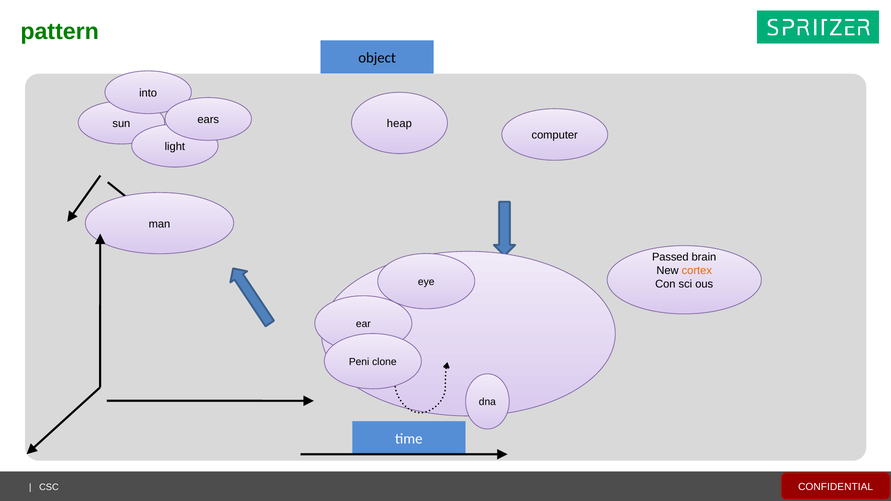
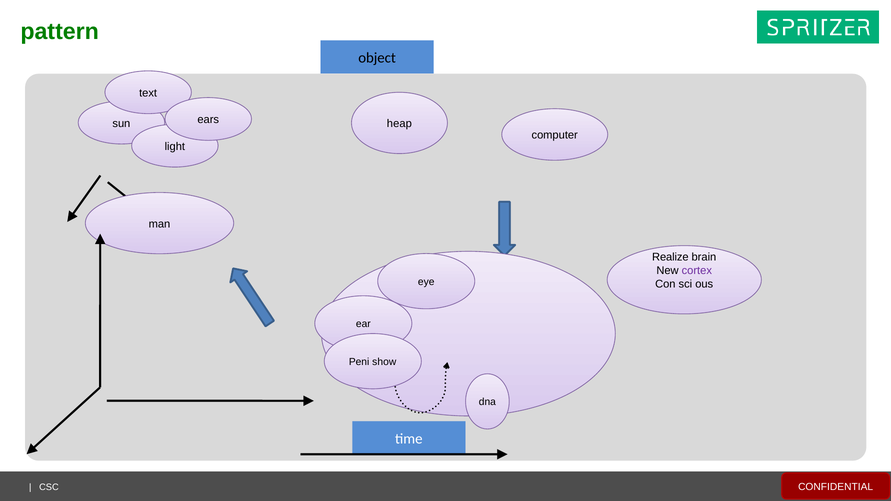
into: into -> text (148, 93)
Passed: Passed -> Realize (670, 257)
cortex colour: orange -> purple (697, 270)
clone: clone -> show (384, 362)
